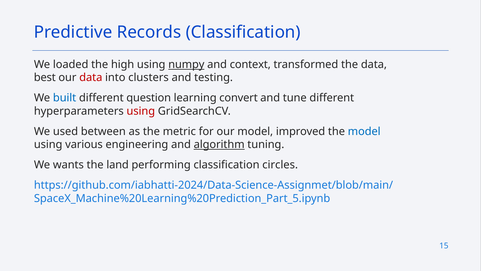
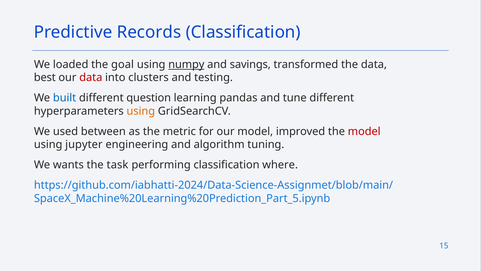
high: high -> goal (123, 64)
context: context -> savings (250, 64)
convert: convert -> pandas (238, 98)
using colour: red -> orange (141, 111)
model colour: blue -> red (364, 131)
various: various -> jupyter (84, 144)
algorithm underline: present -> none (219, 144)
land: land -> task (117, 165)
circles: circles -> where (280, 165)
